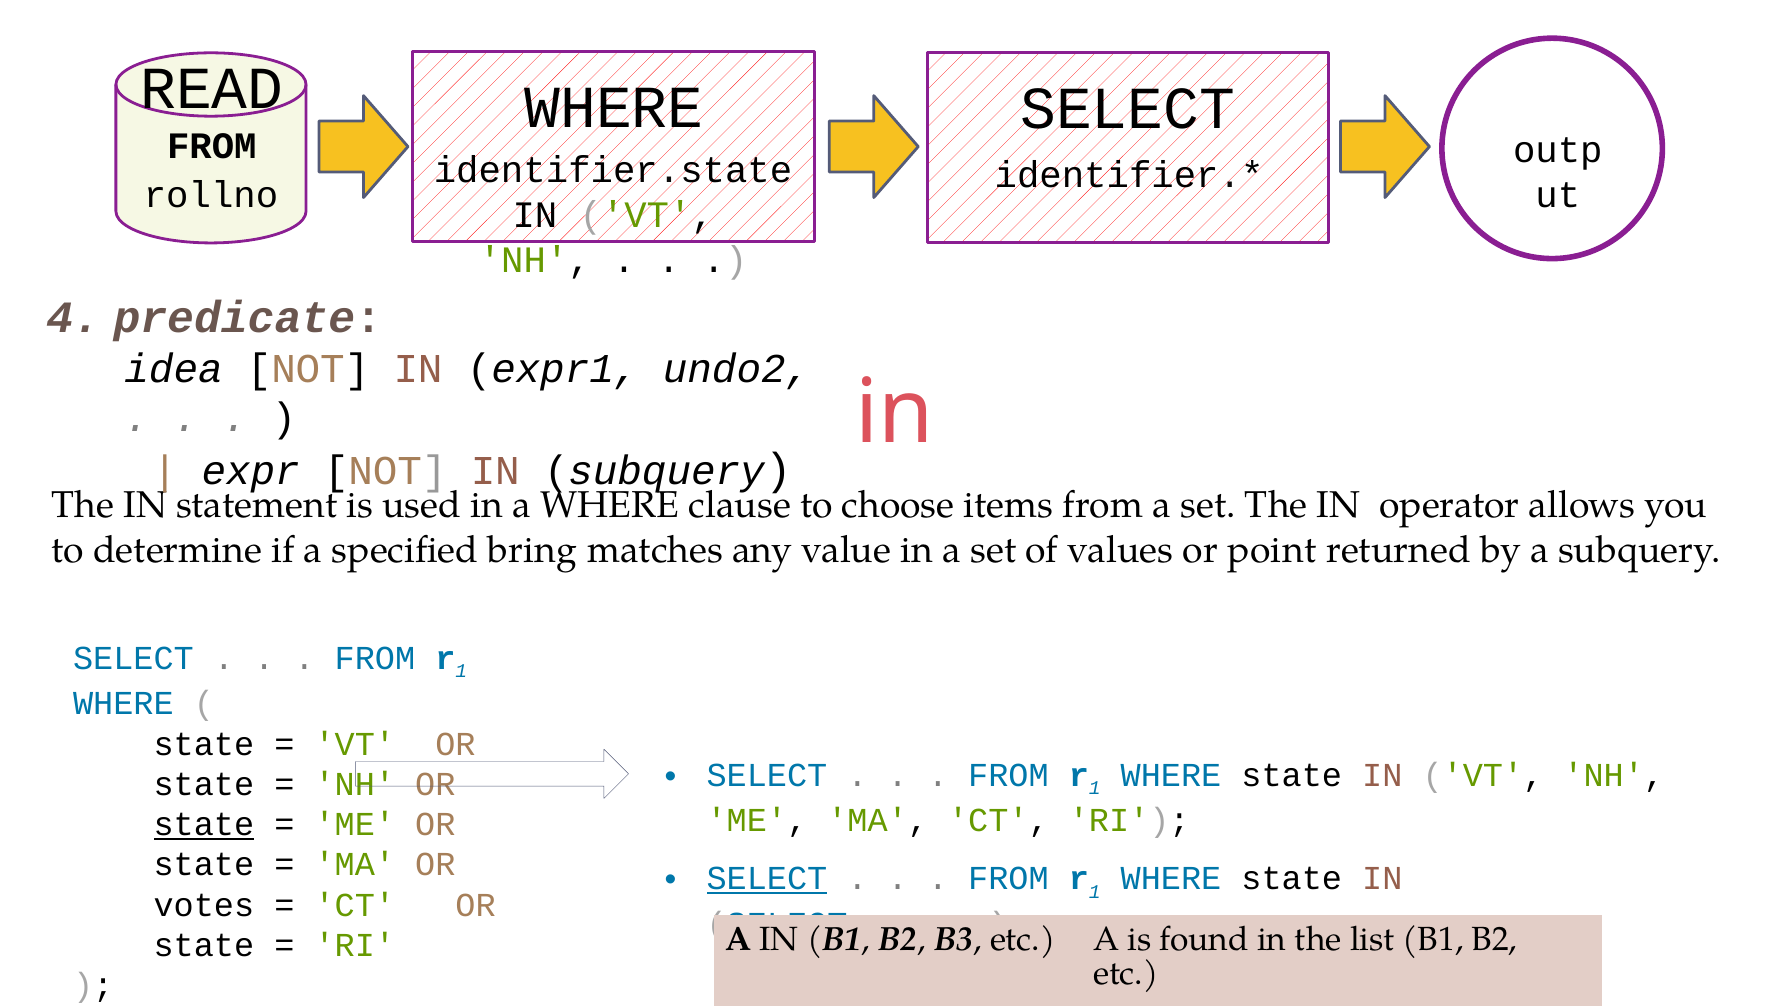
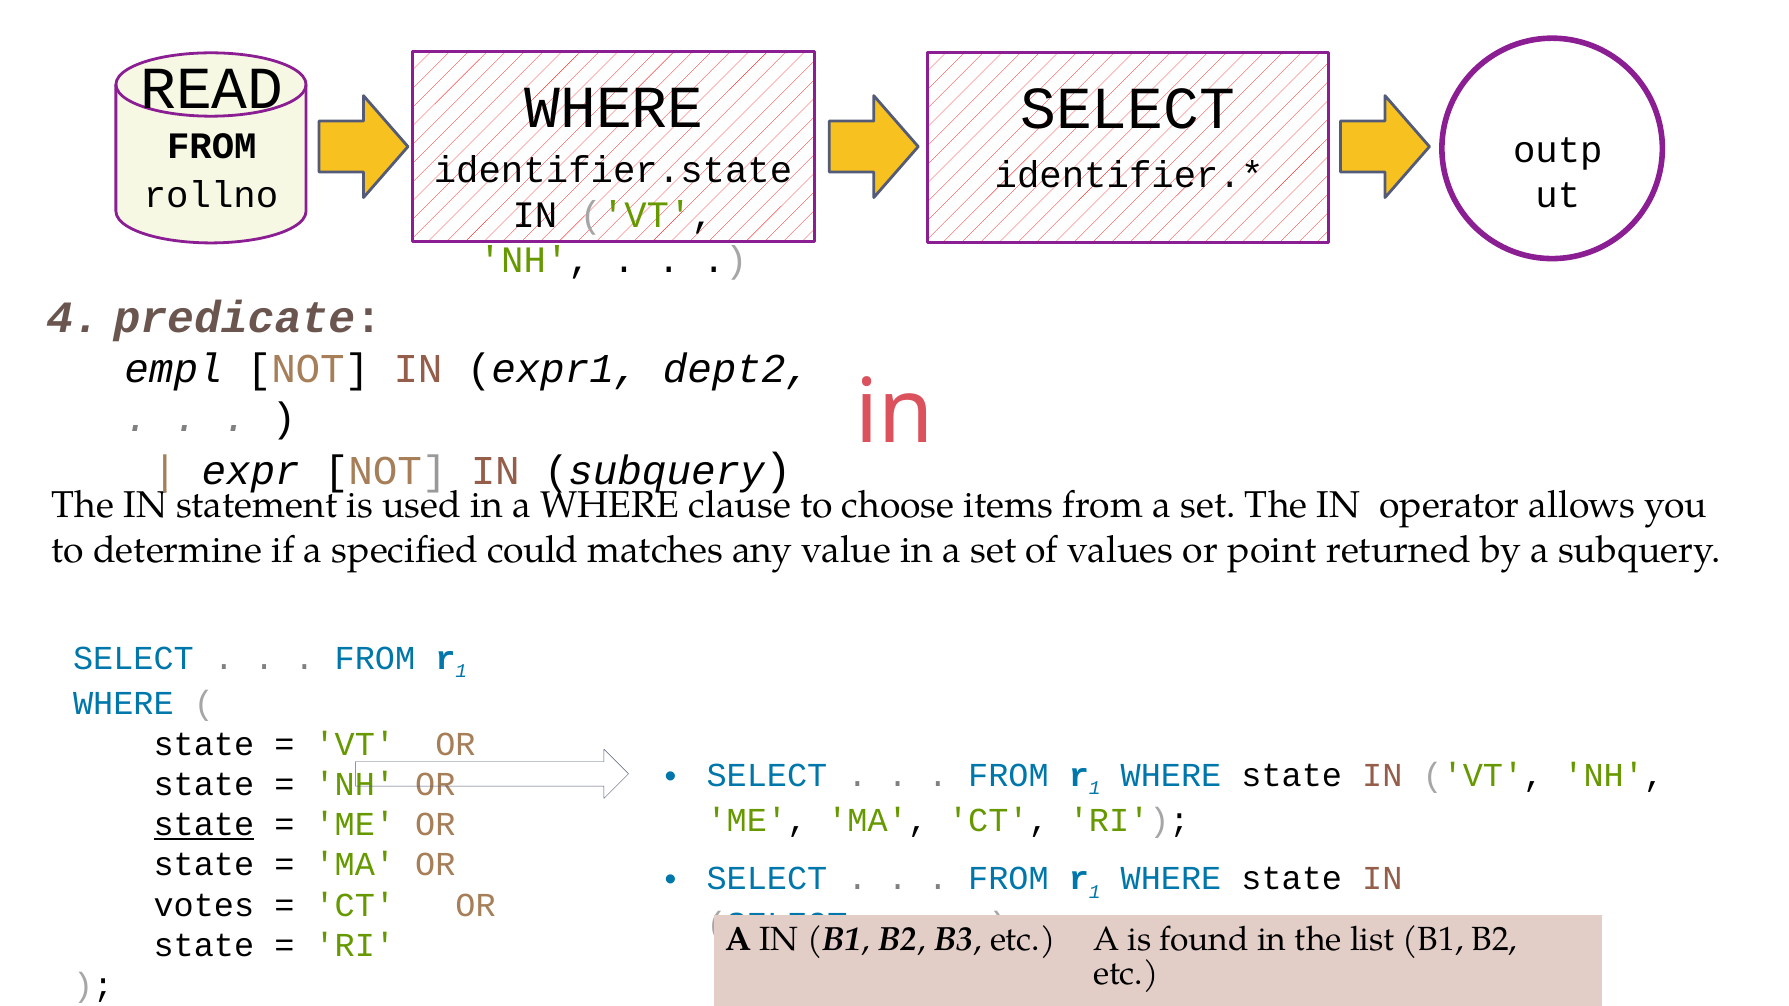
idea: idea -> empl (174, 369)
undo2: undo2 -> dept2 (737, 369)
bring: bring -> could (533, 550)
SELECT underline: present -> none (767, 879)
